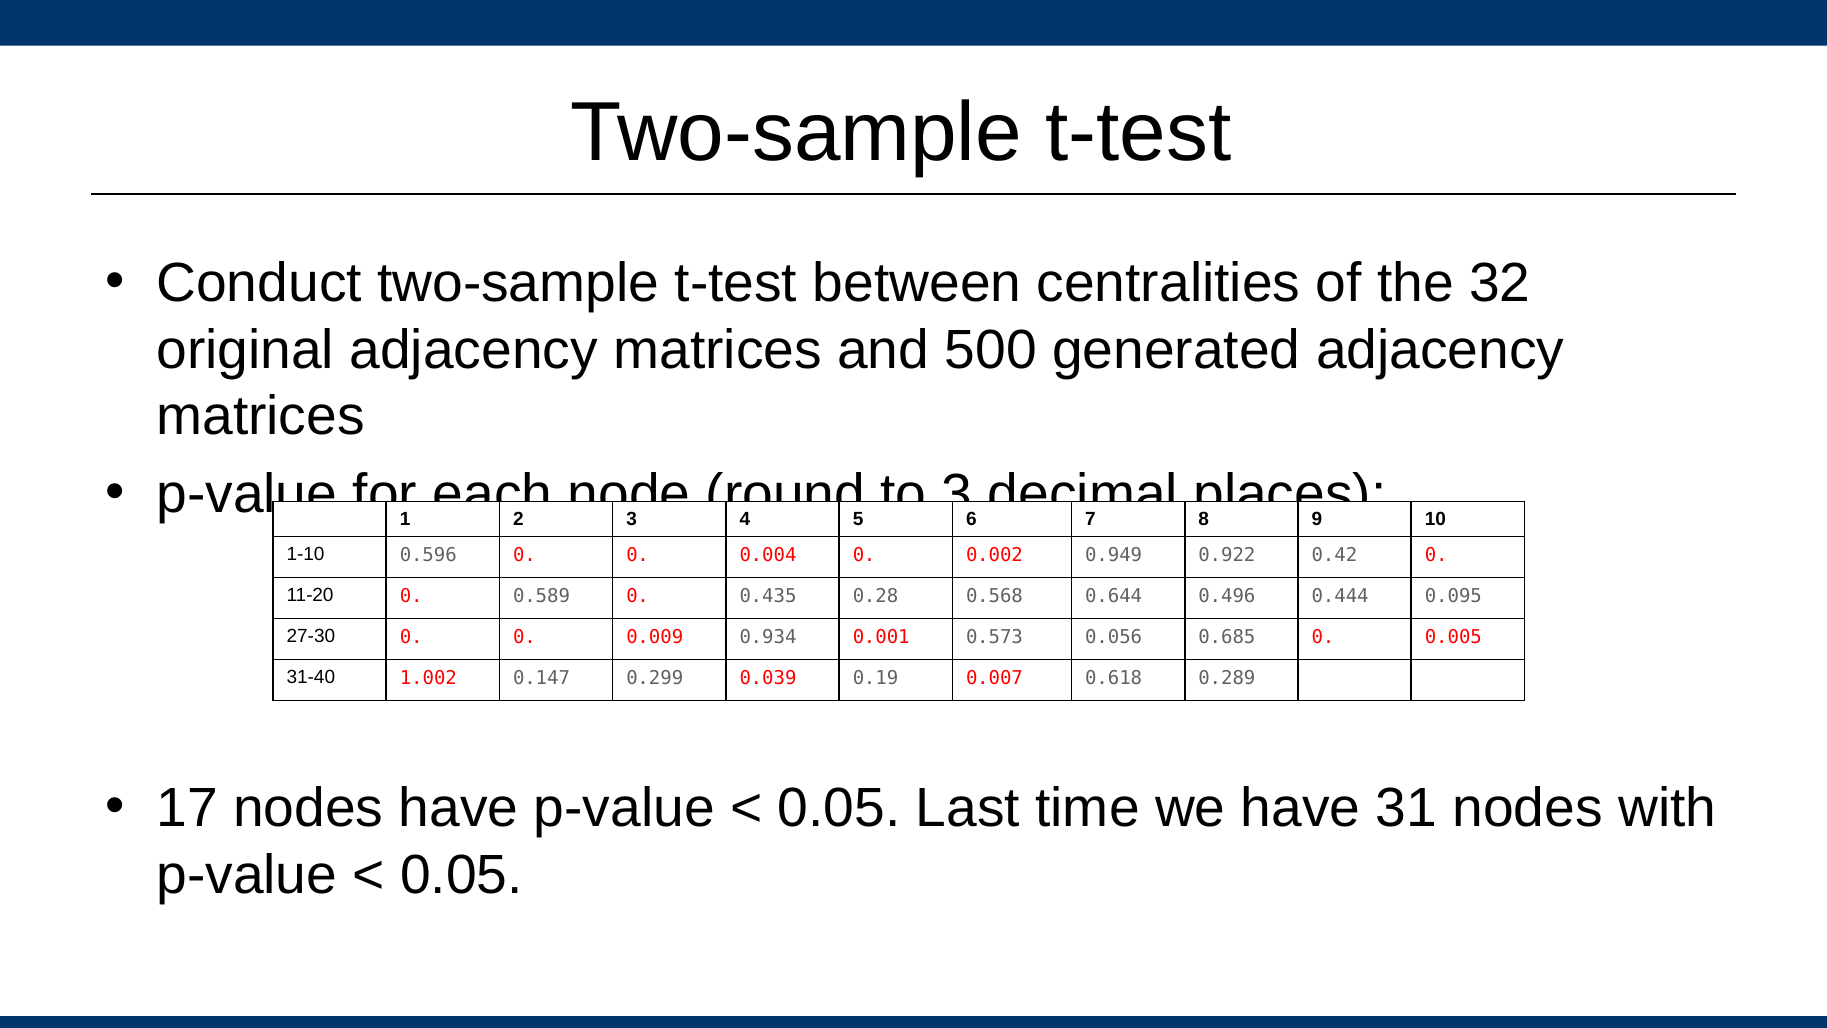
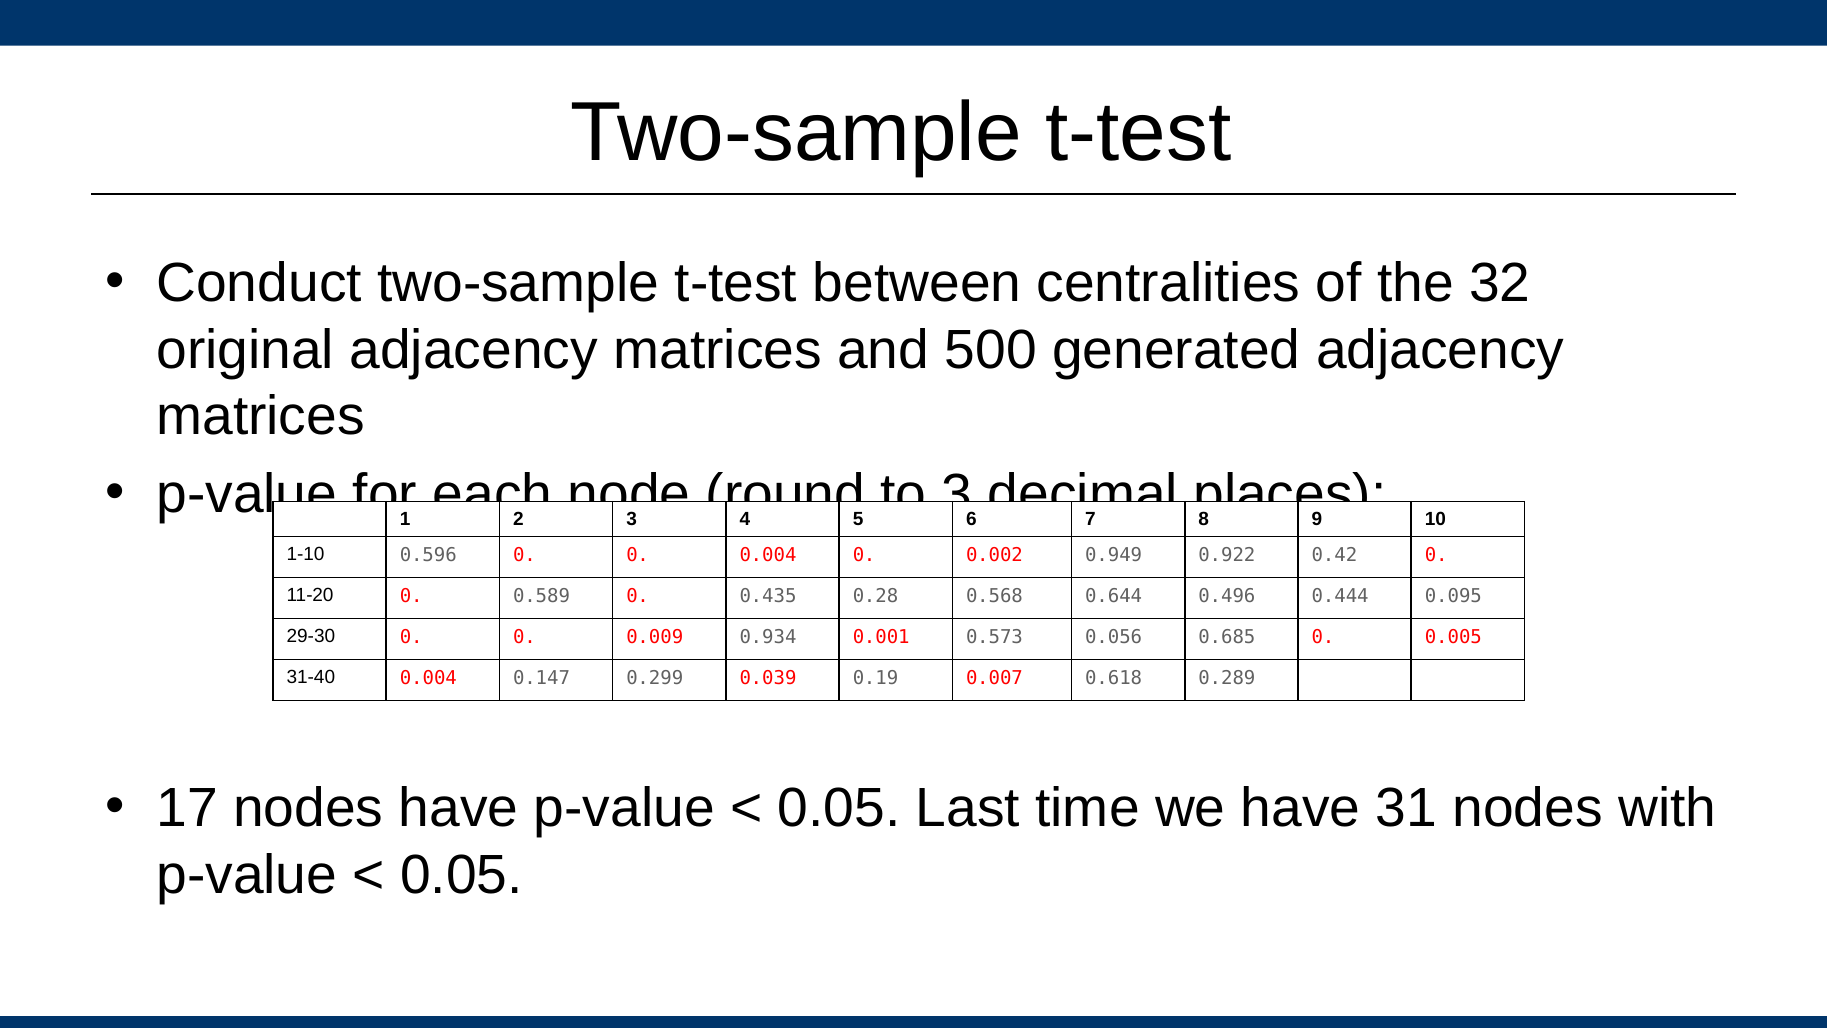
27-30: 27-30 -> 29-30 (311, 636)
31-40 1.002: 1.002 -> 0.004 (428, 678)
